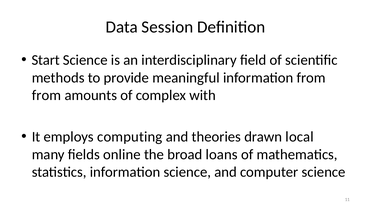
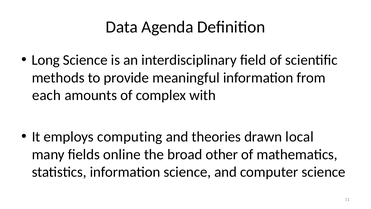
Session: Session -> Agenda (167, 27)
Start: Start -> Long (46, 60)
from: from -> each (46, 95)
loans: loans -> other (222, 154)
